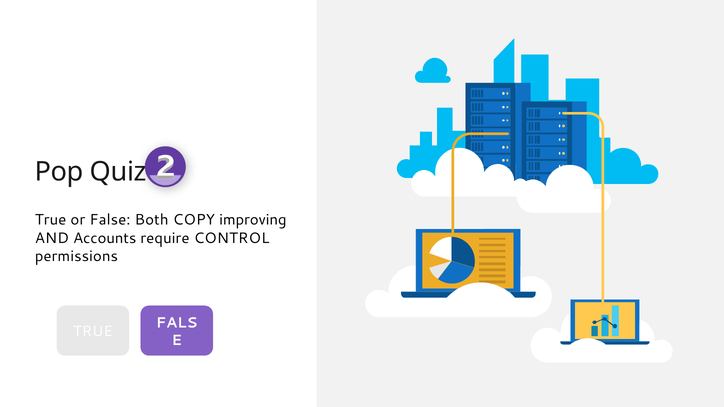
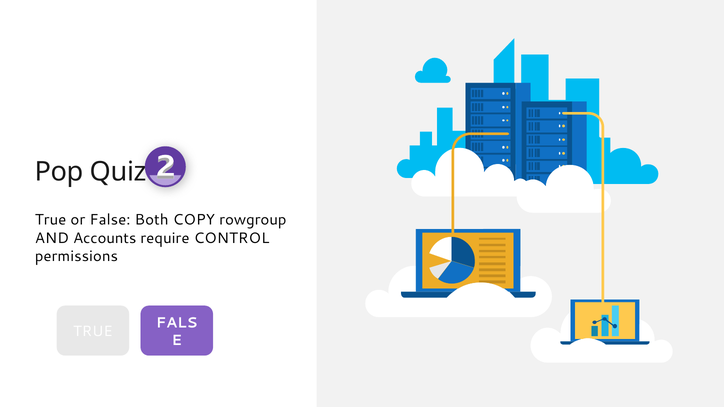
improving: improving -> rowgroup (253, 220)
